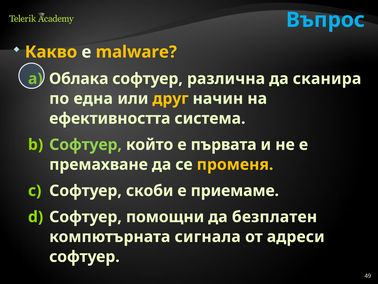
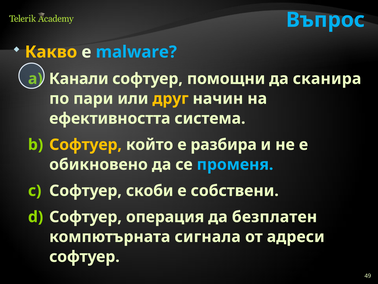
malware colour: yellow -> light blue (136, 52)
Облака: Облака -> Канали (79, 79)
различна: различна -> помощни (226, 79)
една: една -> пари (93, 98)
Софтуер colour: light green -> yellow (86, 144)
първата: първата -> разбира (224, 144)
премахване: премахване -> обикновено (98, 164)
променя colour: yellow -> light blue (235, 164)
приемаме: приемаме -> собствени (235, 190)
помощни: помощни -> операция (165, 217)
